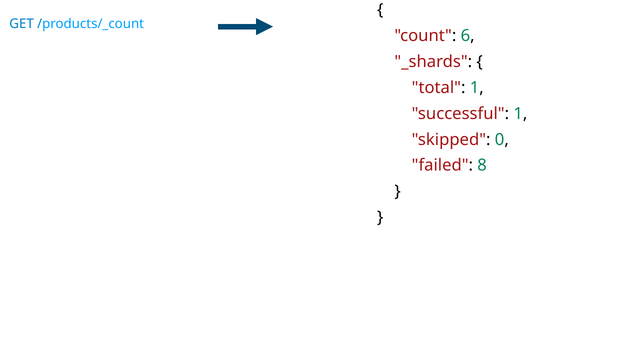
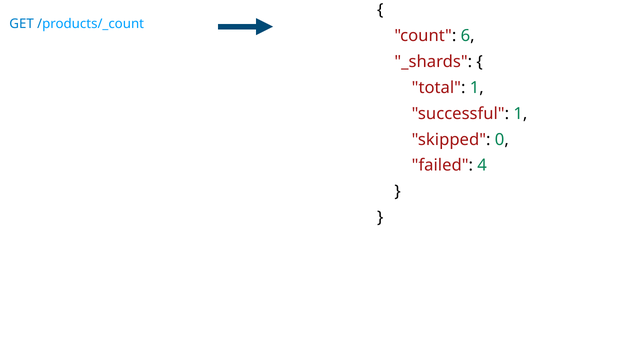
8: 8 -> 4 (482, 166)
